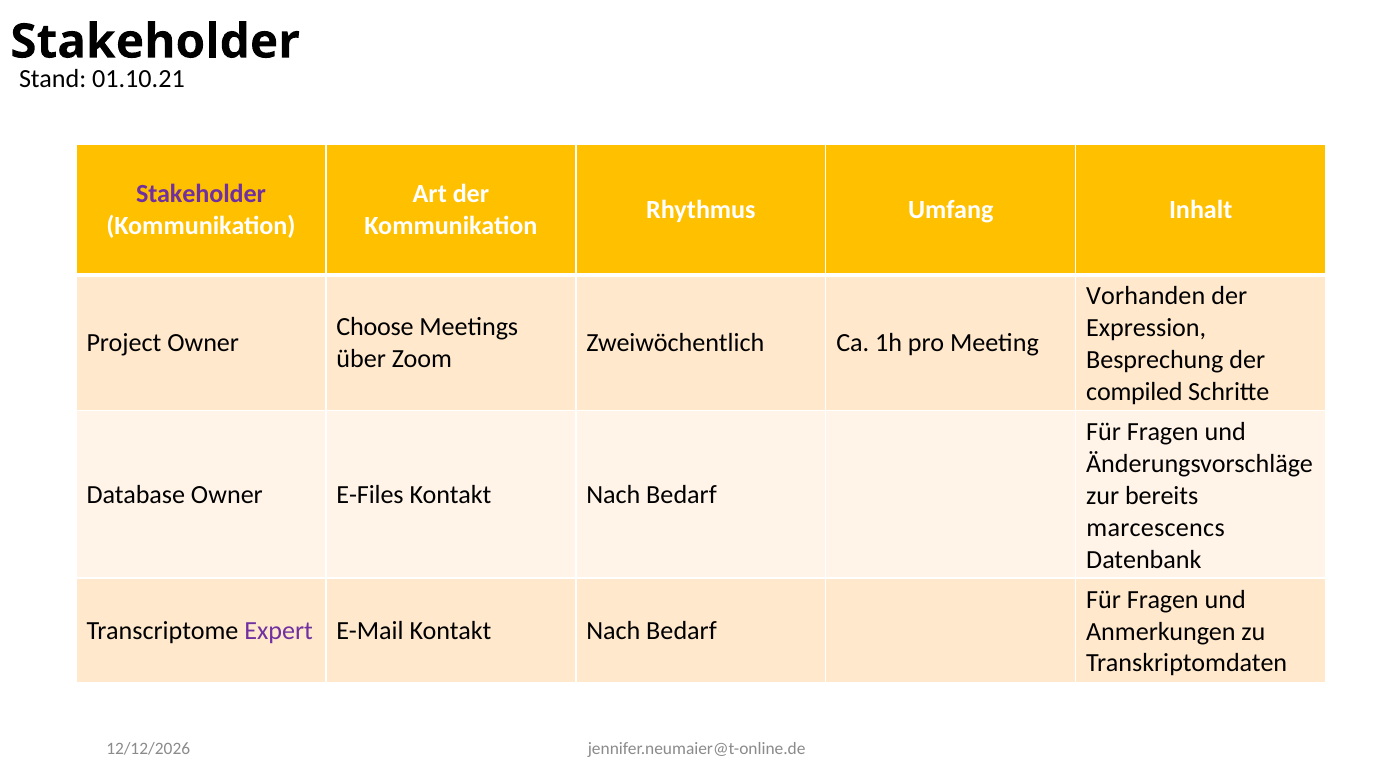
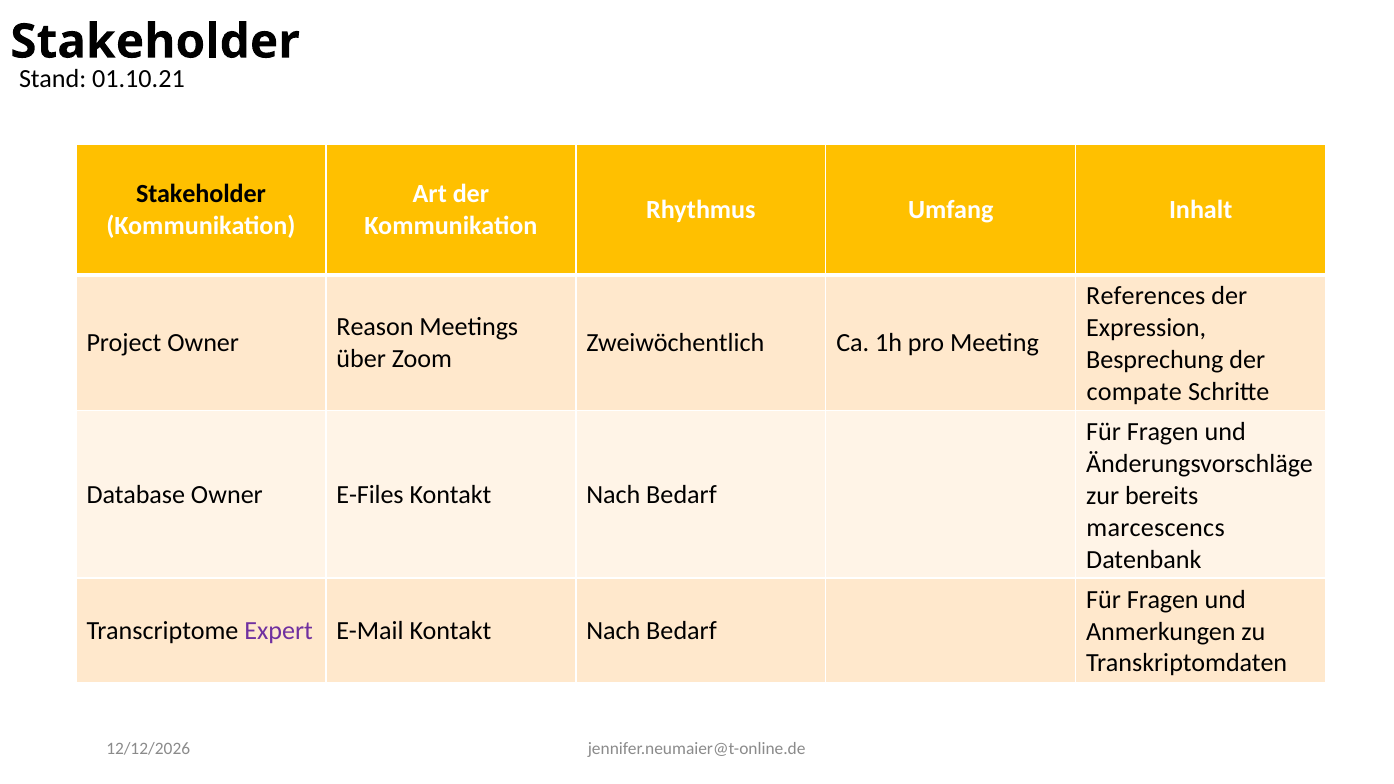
Stakeholder colour: purple -> black (201, 194)
Vorhanden: Vorhanden -> References (1146, 296)
Choose: Choose -> Reason (375, 327)
compiled: compiled -> compate (1134, 392)
